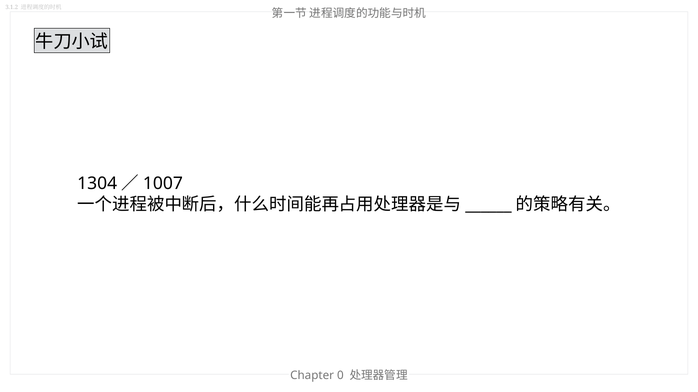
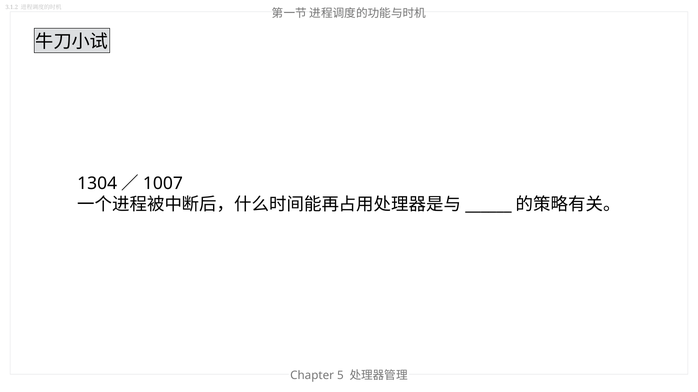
0: 0 -> 5 (340, 376)
